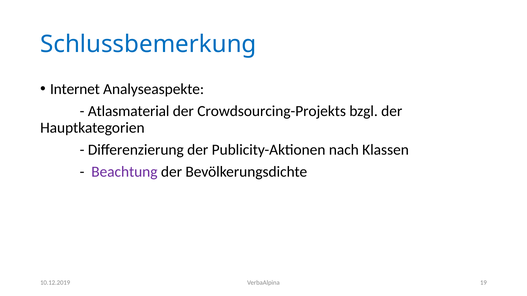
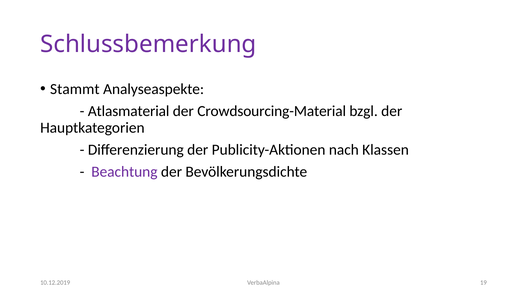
Schlussbemerkung colour: blue -> purple (148, 44)
Internet: Internet -> Stammt (75, 89)
Crowdsourcing-Projekts: Crowdsourcing-Projekts -> Crowdsourcing-Material (272, 111)
